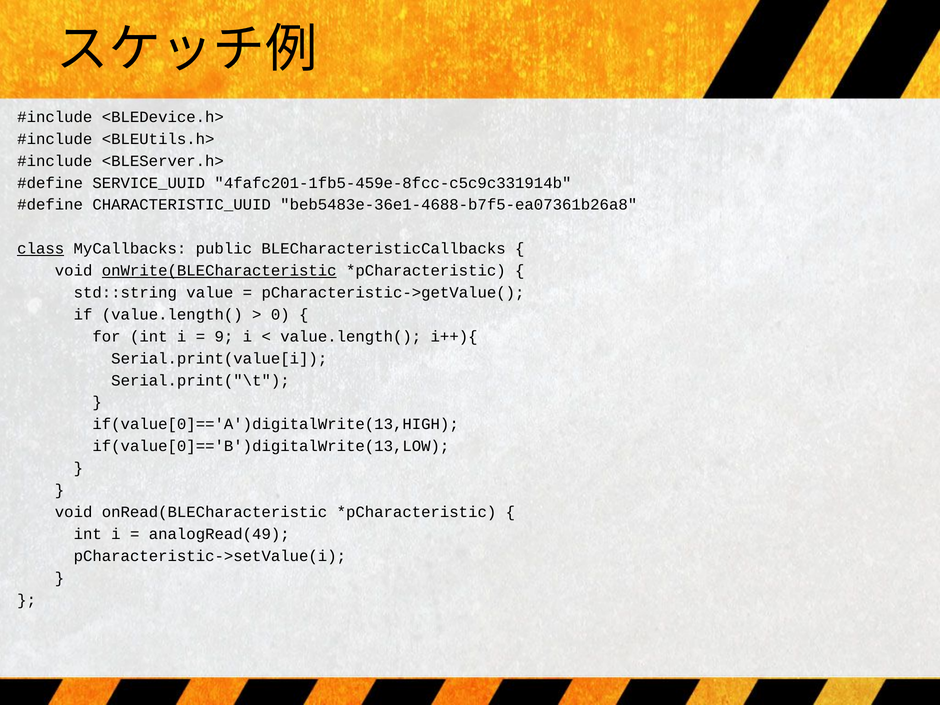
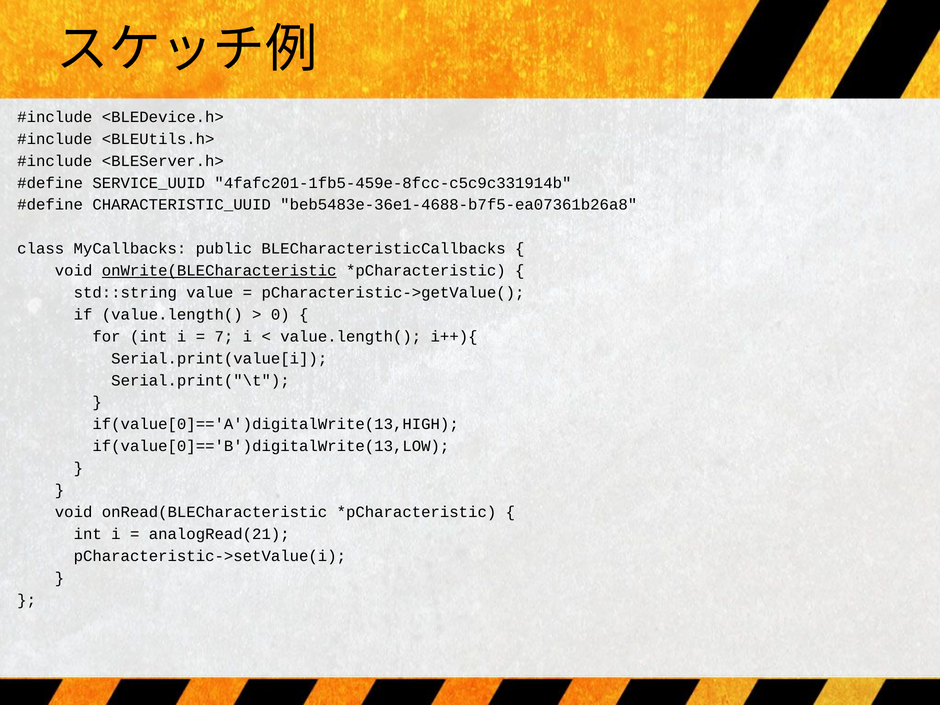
class underline: present -> none (41, 249)
9: 9 -> 7 (224, 336)
analogRead(49: analogRead(49 -> analogRead(21 (219, 534)
